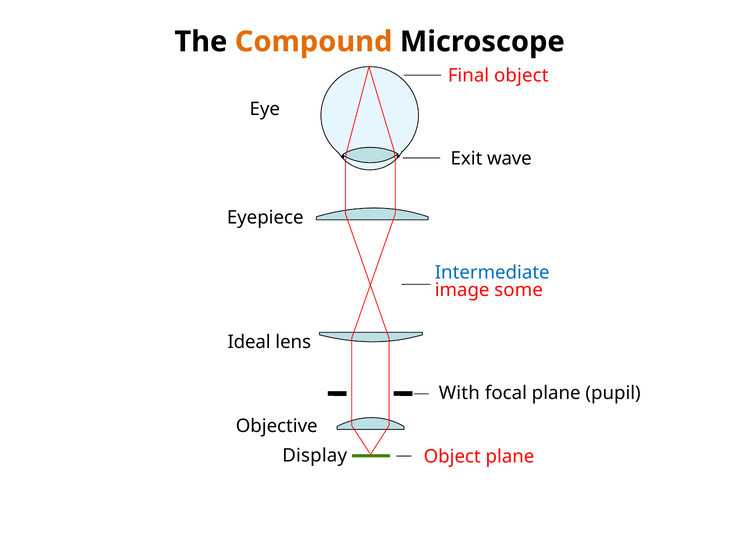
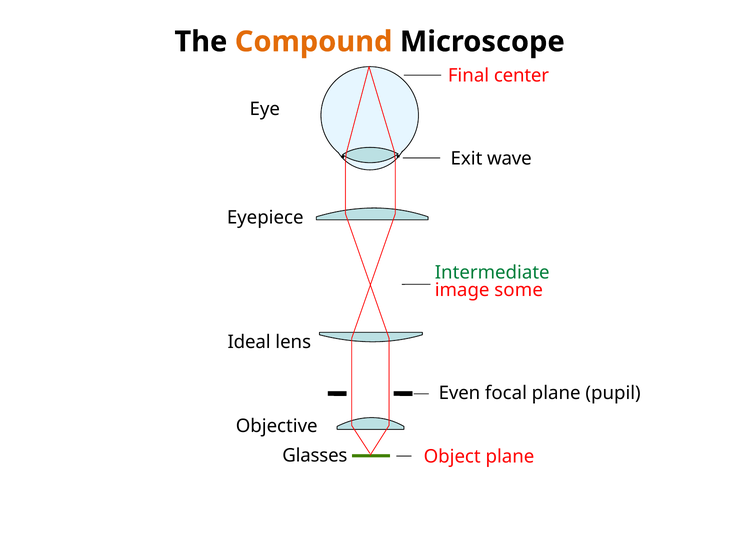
Final object: object -> center (521, 76)
Intermediate colour: blue -> green (492, 273)
With: With -> Even (459, 393)
Display: Display -> Glasses (315, 456)
